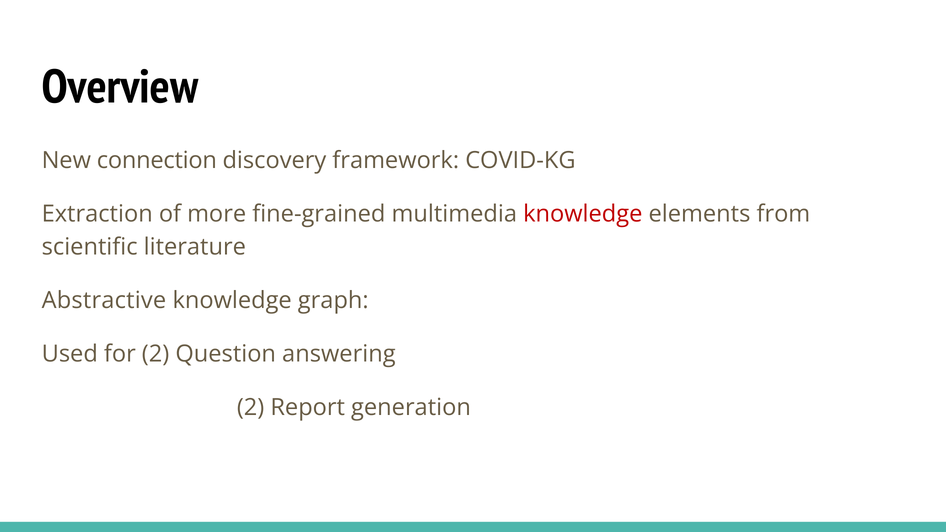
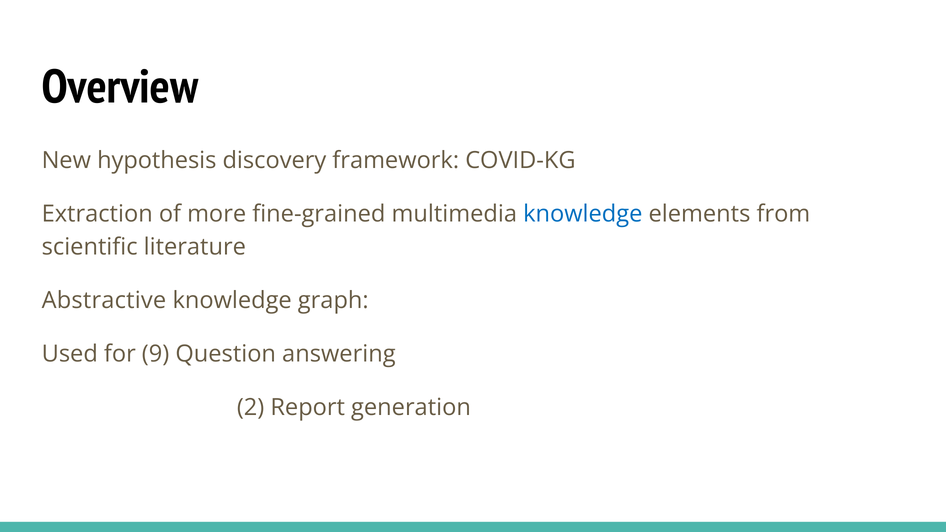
connection: connection -> hypothesis (157, 161)
knowledge colour: red -> blue (583, 214)
for 2: 2 -> 9 (156, 354)
